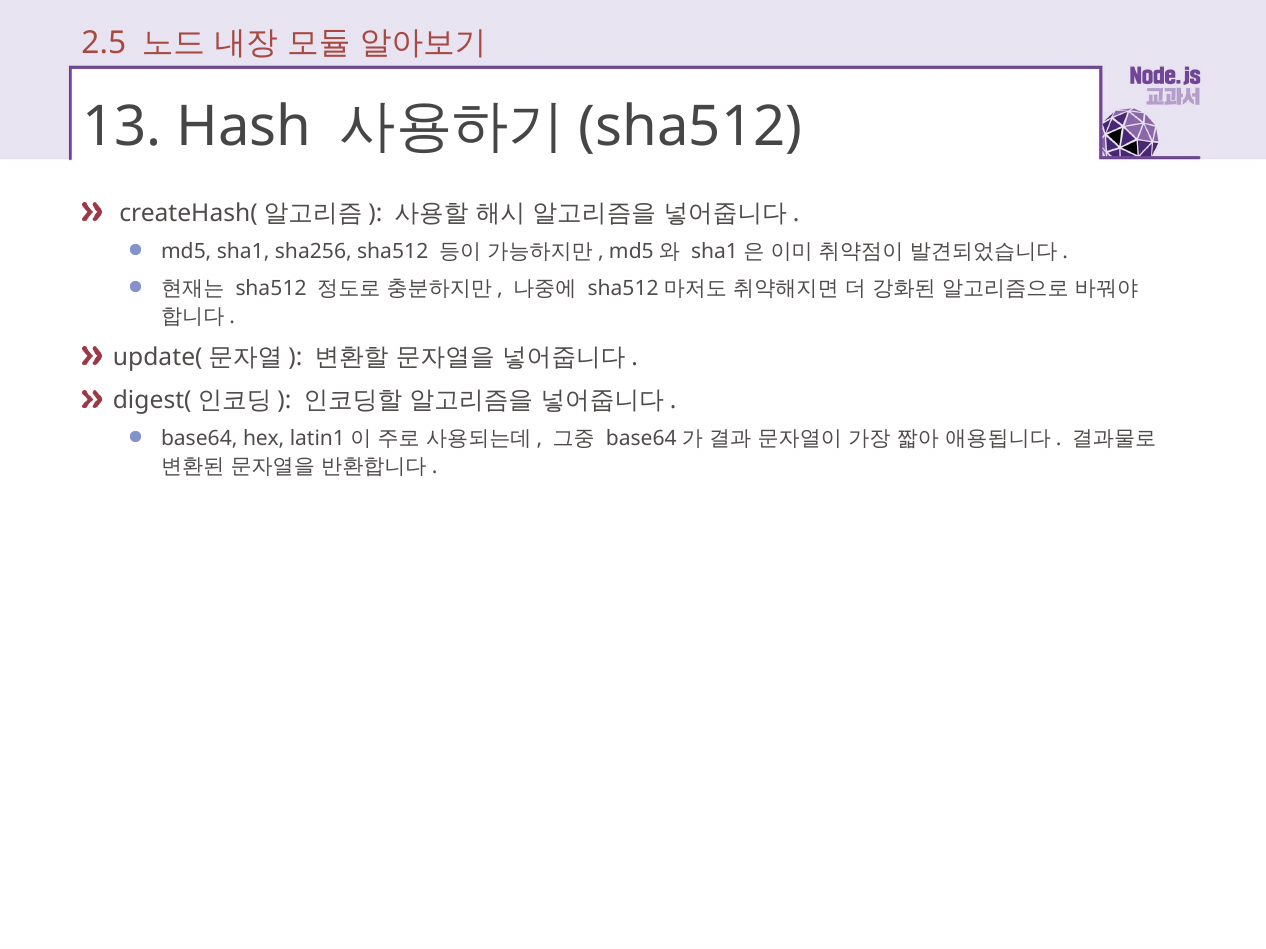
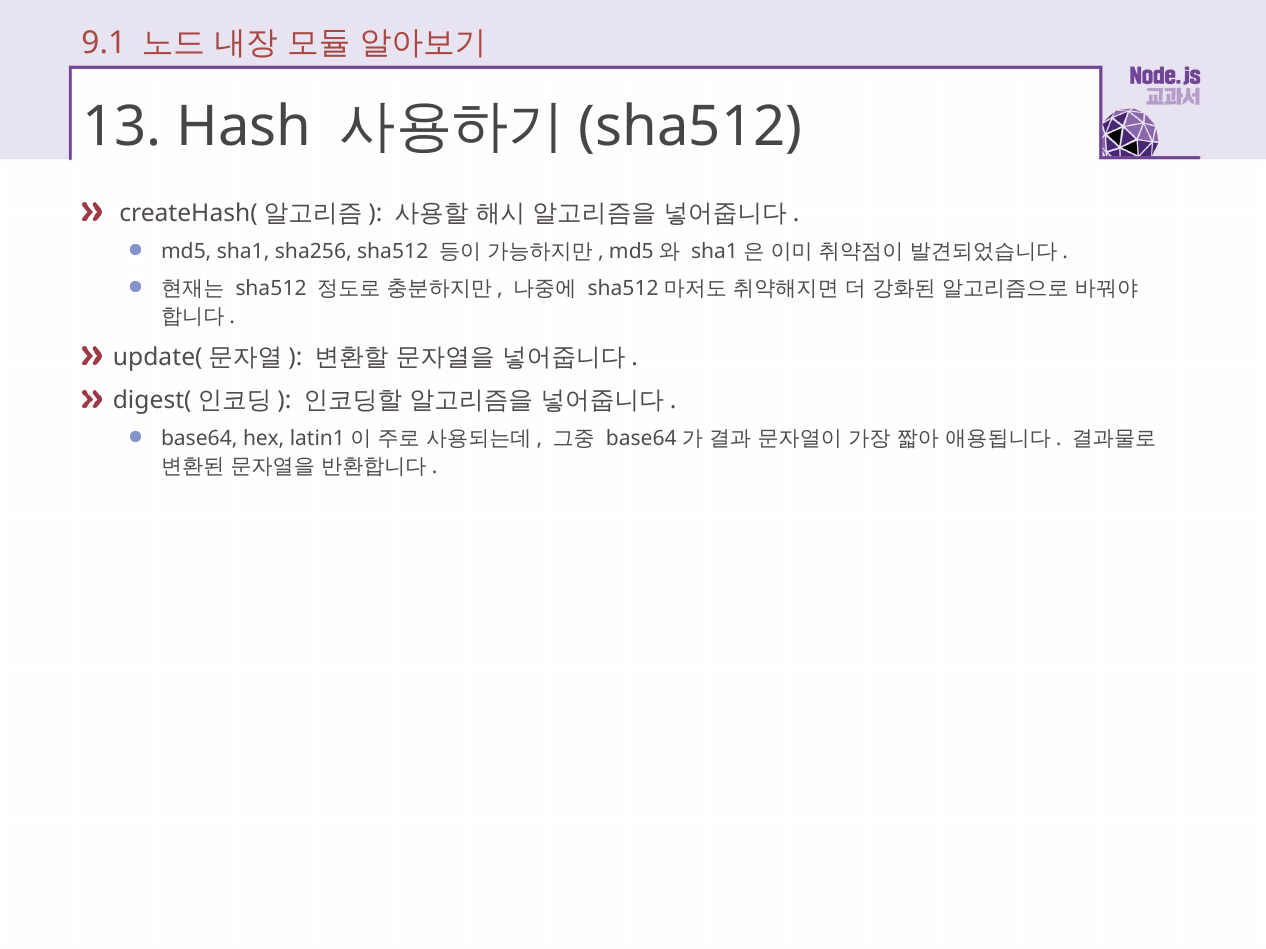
2.5: 2.5 -> 9.1 (104, 43)
